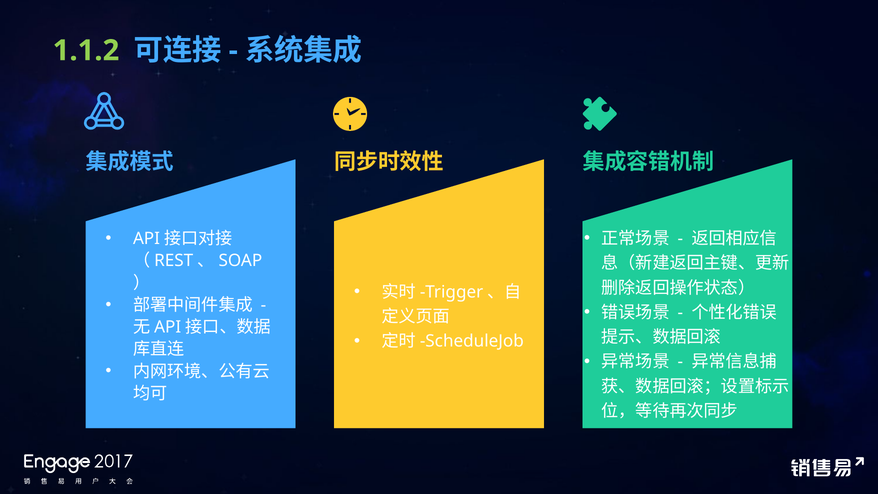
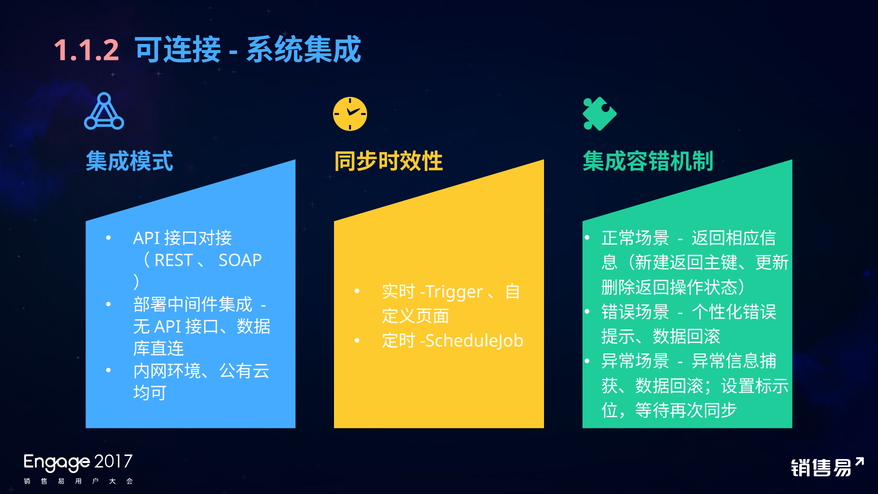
1.1.2 colour: light green -> pink (86, 51)
